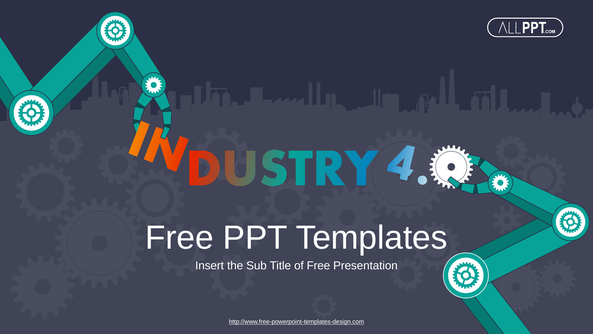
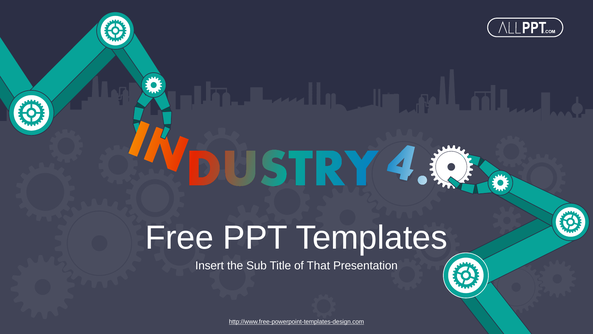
of Free: Free -> That (318, 265)
